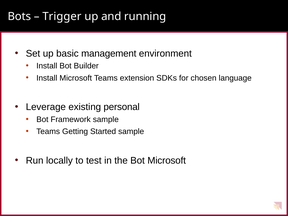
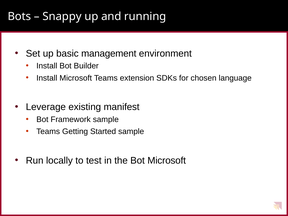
Trigger: Trigger -> Snappy (62, 16)
personal: personal -> manifest (122, 107)
